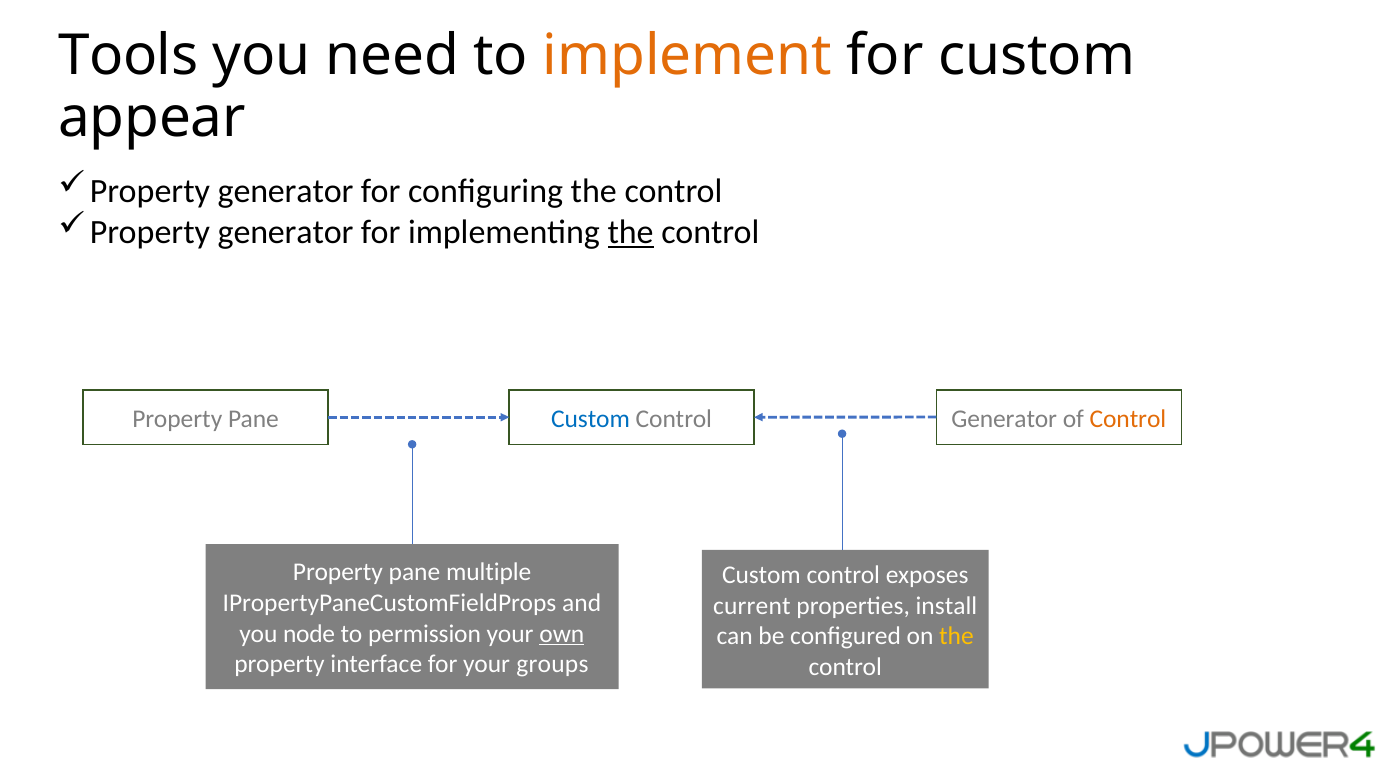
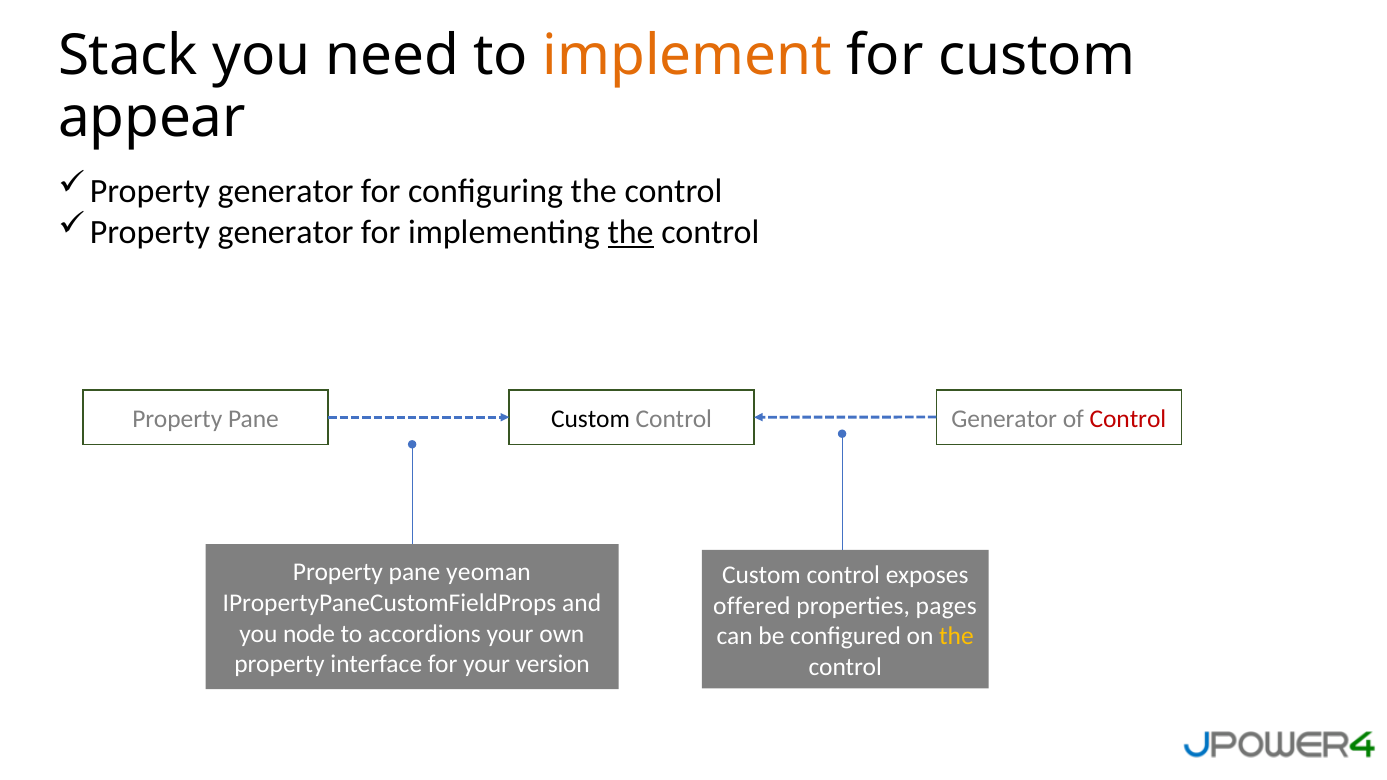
Tools: Tools -> Stack (128, 56)
Custom colour: blue -> black (591, 419)
Control colour: orange -> red (1128, 419)
multiple: multiple -> yeoman (488, 573)
current: current -> offered (752, 606)
install: install -> pages (946, 606)
permission: permission -> accordions (424, 634)
own underline: present -> none (562, 634)
groups: groups -> version (553, 664)
